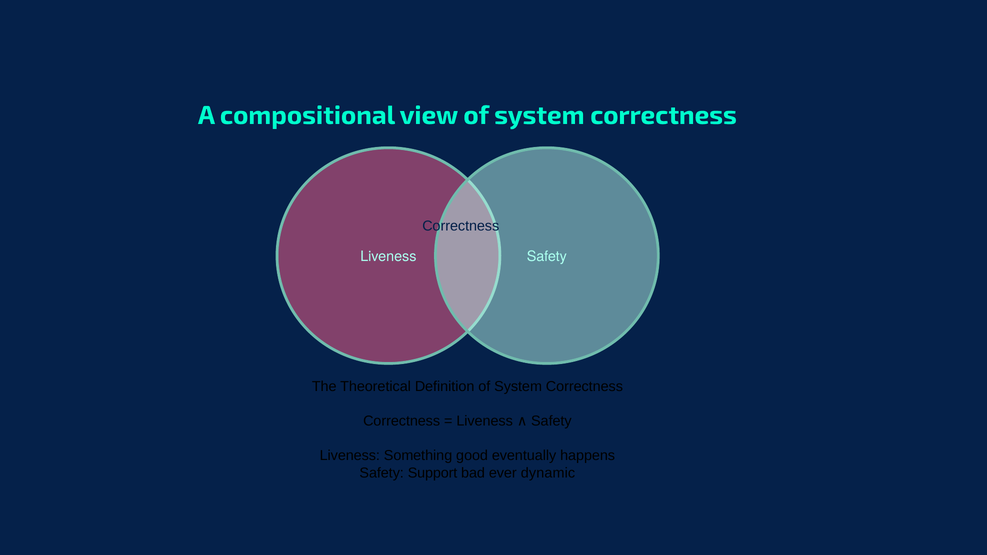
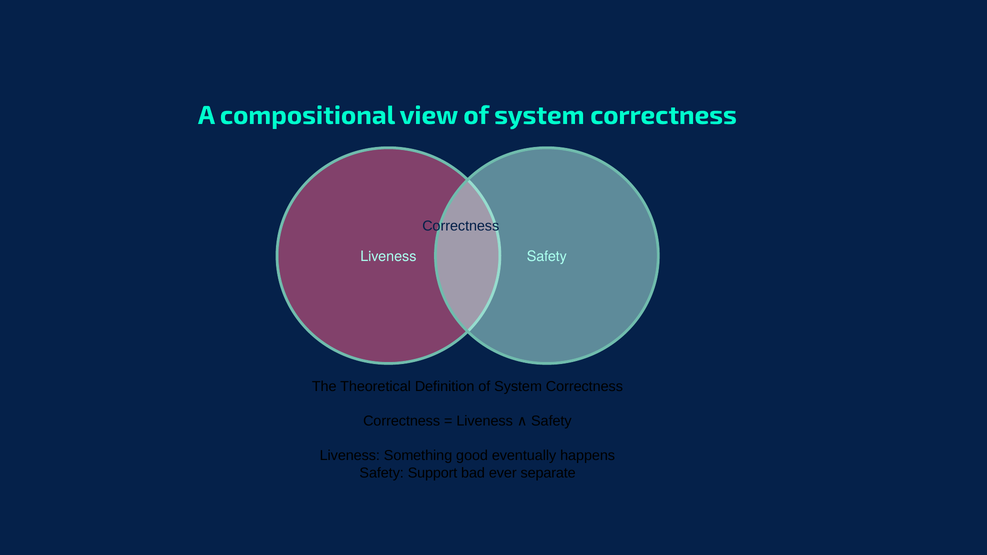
dynamic: dynamic -> separate (548, 473)
